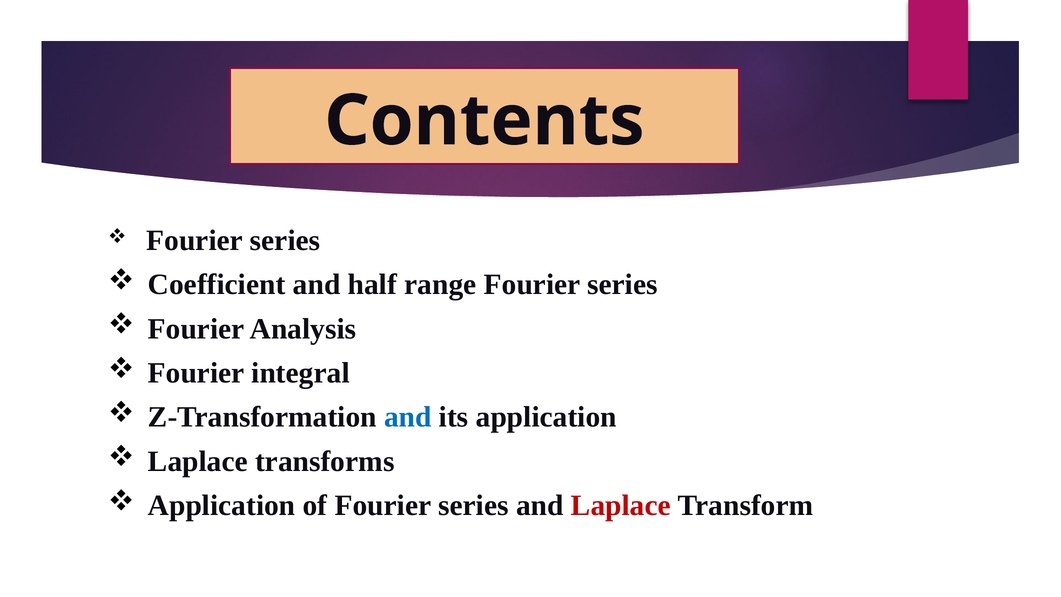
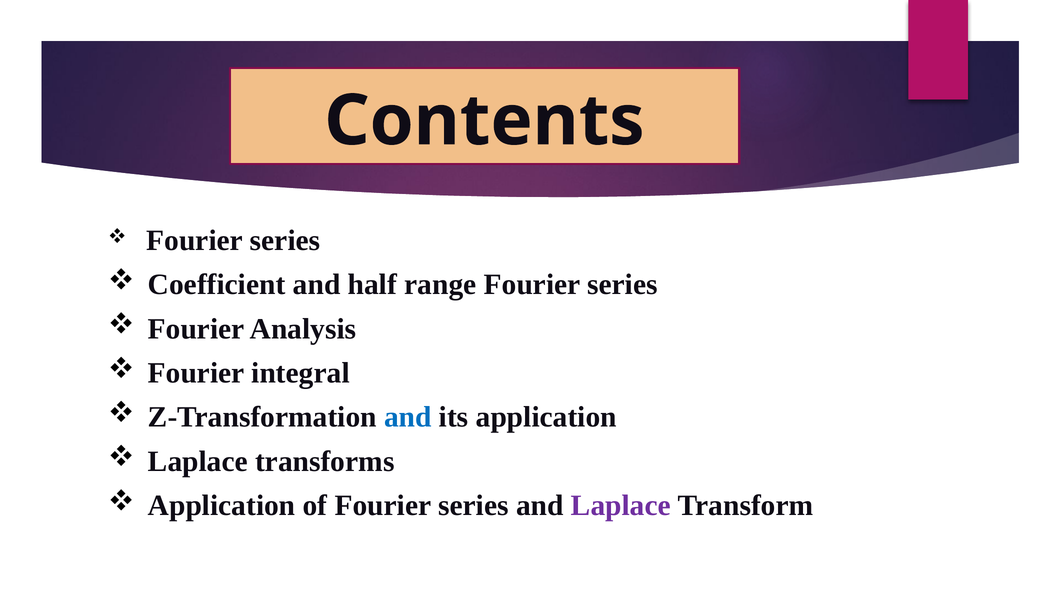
Laplace colour: red -> purple (621, 506)
